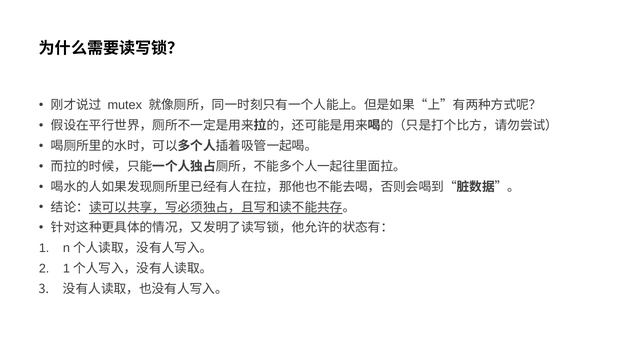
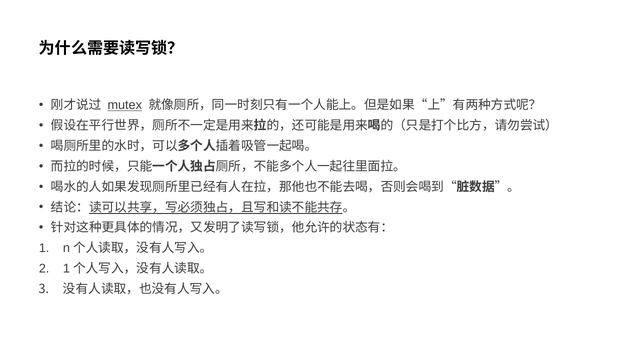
mutex underline: none -> present (125, 105)
